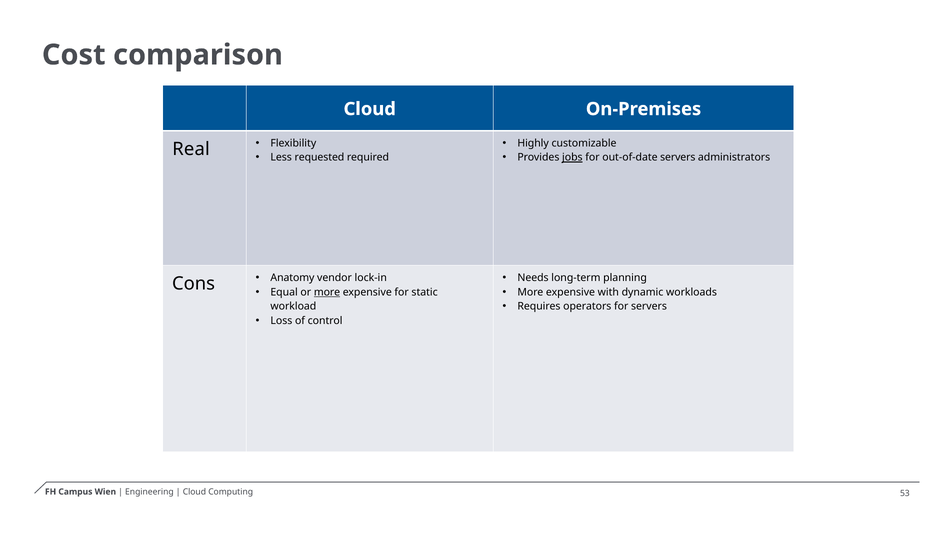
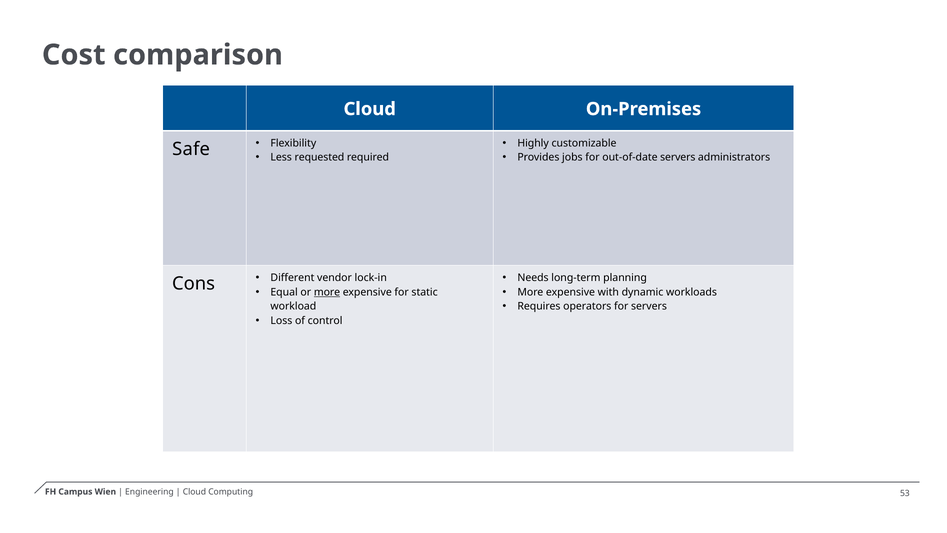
Real: Real -> Safe (191, 149)
jobs underline: present -> none (572, 157)
Anatomy: Anatomy -> Different (292, 278)
